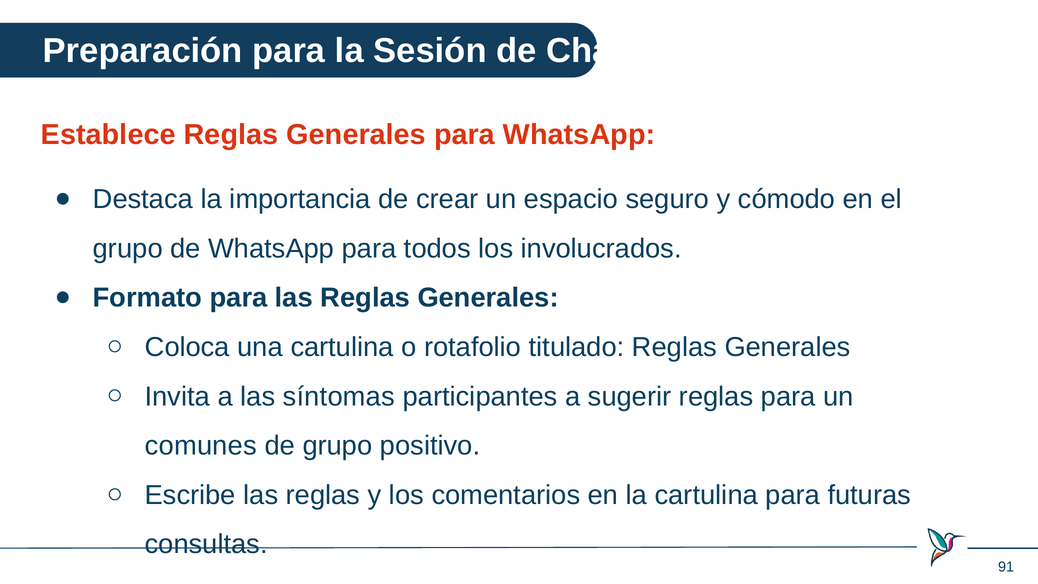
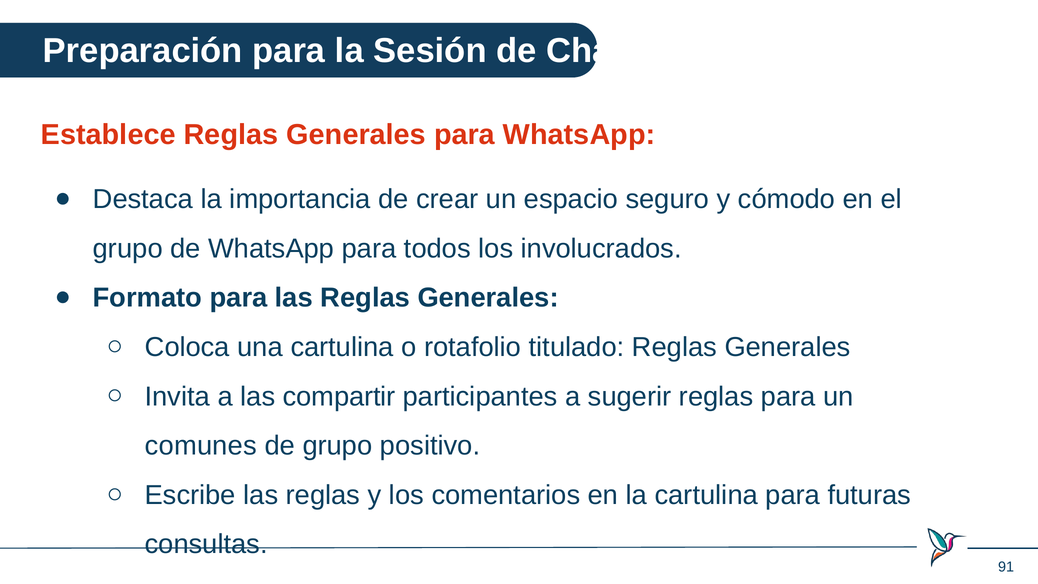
síntomas: síntomas -> compartir (339, 396)
